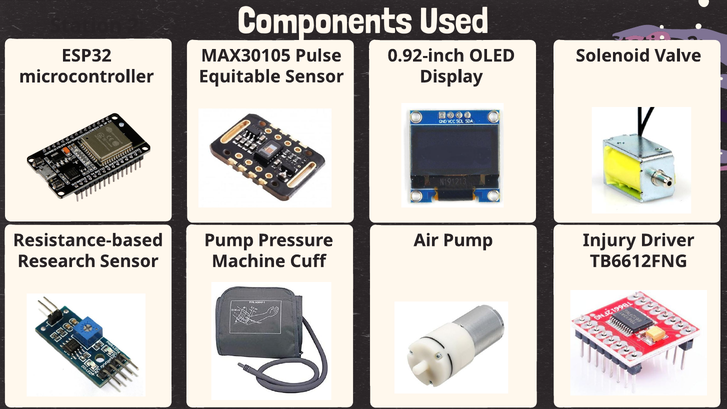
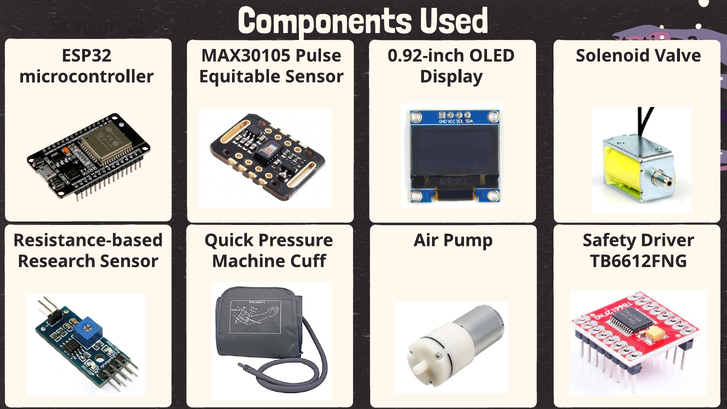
Pump: Pump -> Quick (229, 240)
Injury: Injury -> Safety (610, 240)
